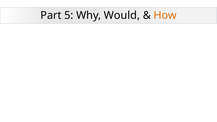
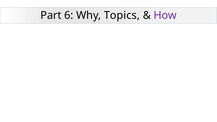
5: 5 -> 6 (69, 15)
Would: Would -> Topics (122, 15)
How colour: orange -> purple (165, 15)
